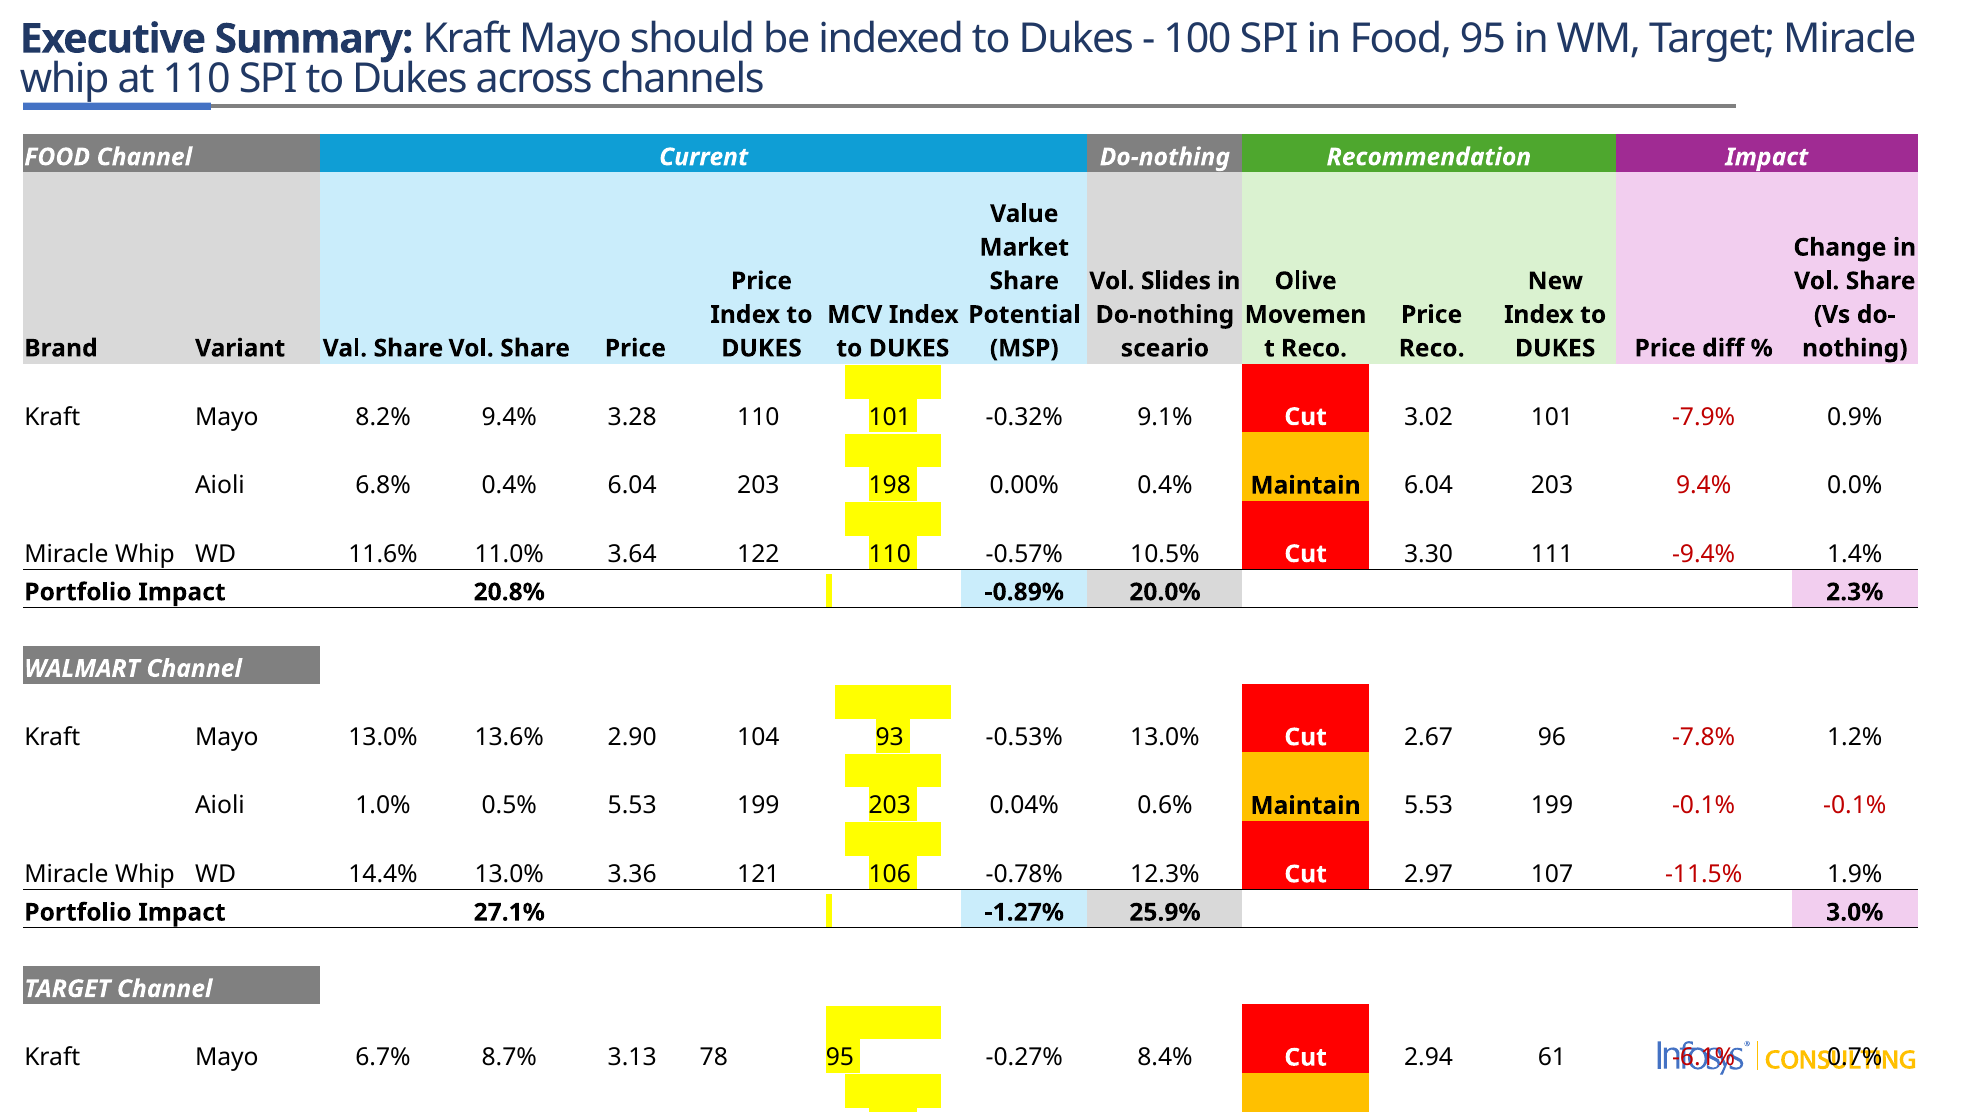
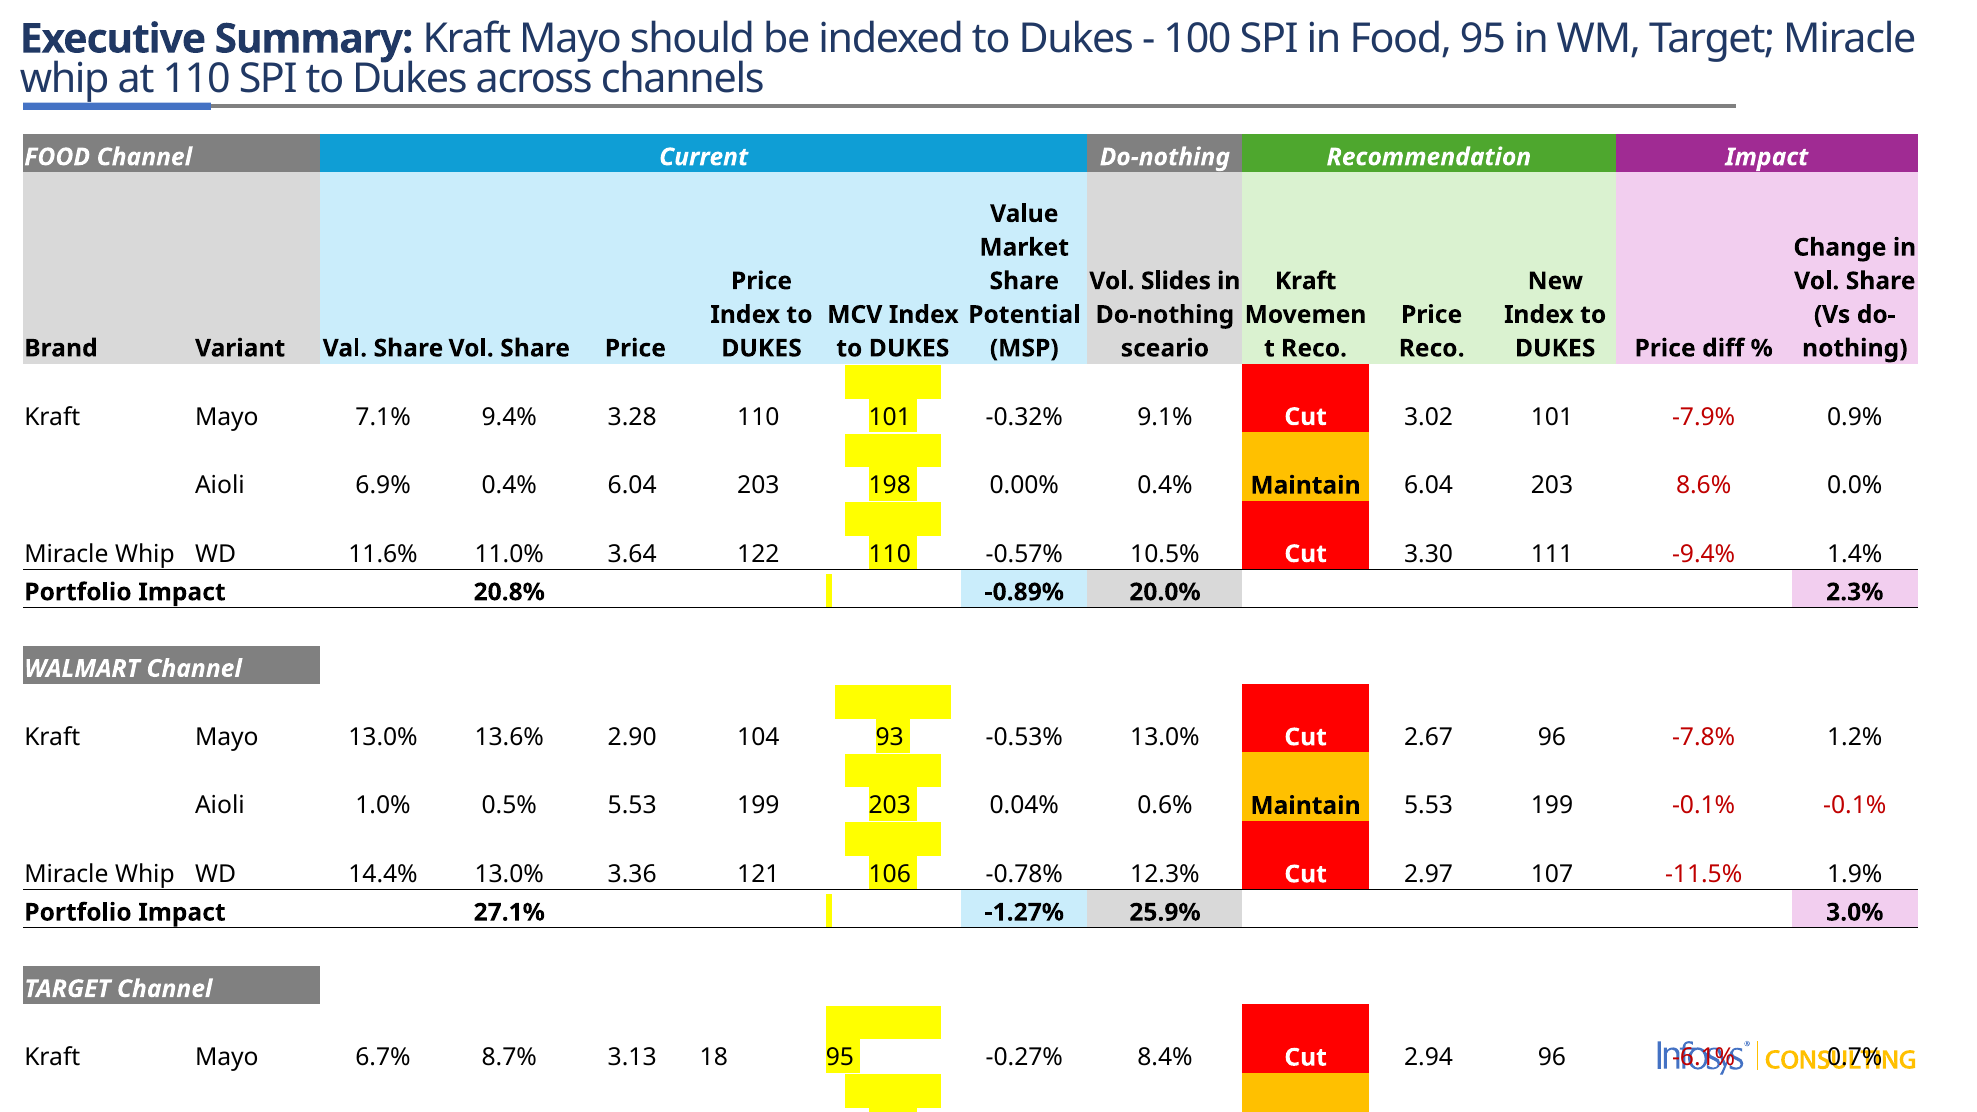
Olive: Olive -> Kraft (1306, 281)
8.2%: 8.2% -> 7.1% (383, 417)
6.8%: 6.8% -> 6.9% (383, 485)
203 9.4%: 9.4% -> 8.6% (1704, 485)
78: 78 -> 18 (714, 1057)
2.94 61: 61 -> 96 (1552, 1057)
